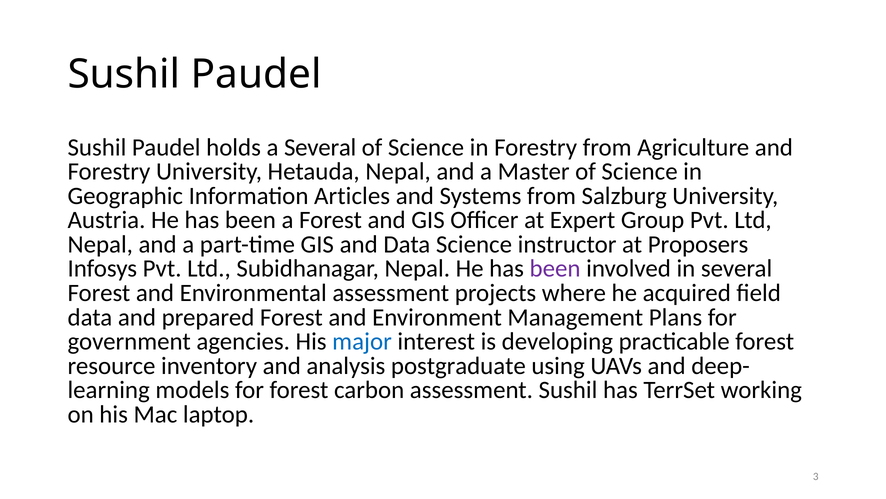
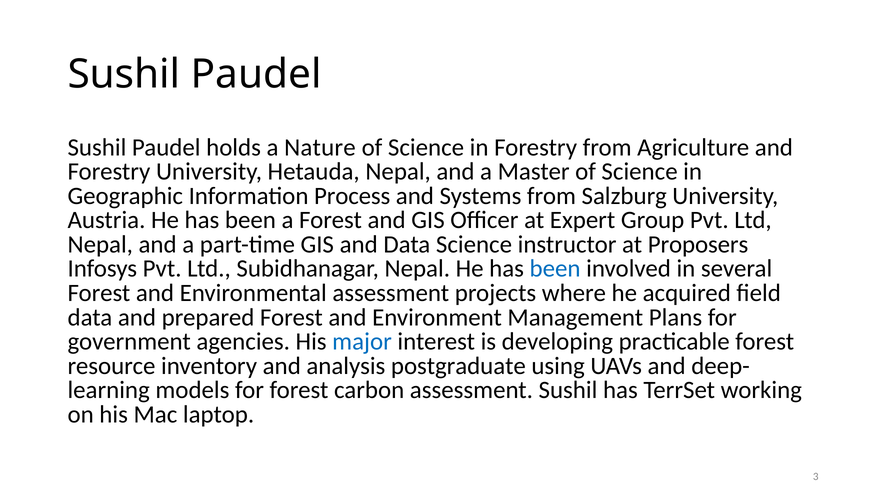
a Several: Several -> Nature (320, 147)
Articles: Articles -> Process (352, 196)
been colour: purple -> blue (555, 268)
